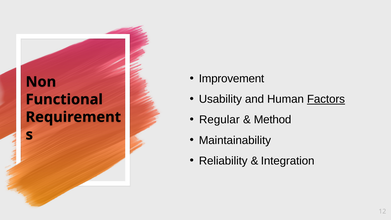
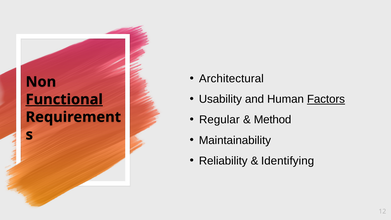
Improvement: Improvement -> Architectural (231, 79)
Functional underline: none -> present (64, 99)
Integration: Integration -> Identifying (288, 161)
